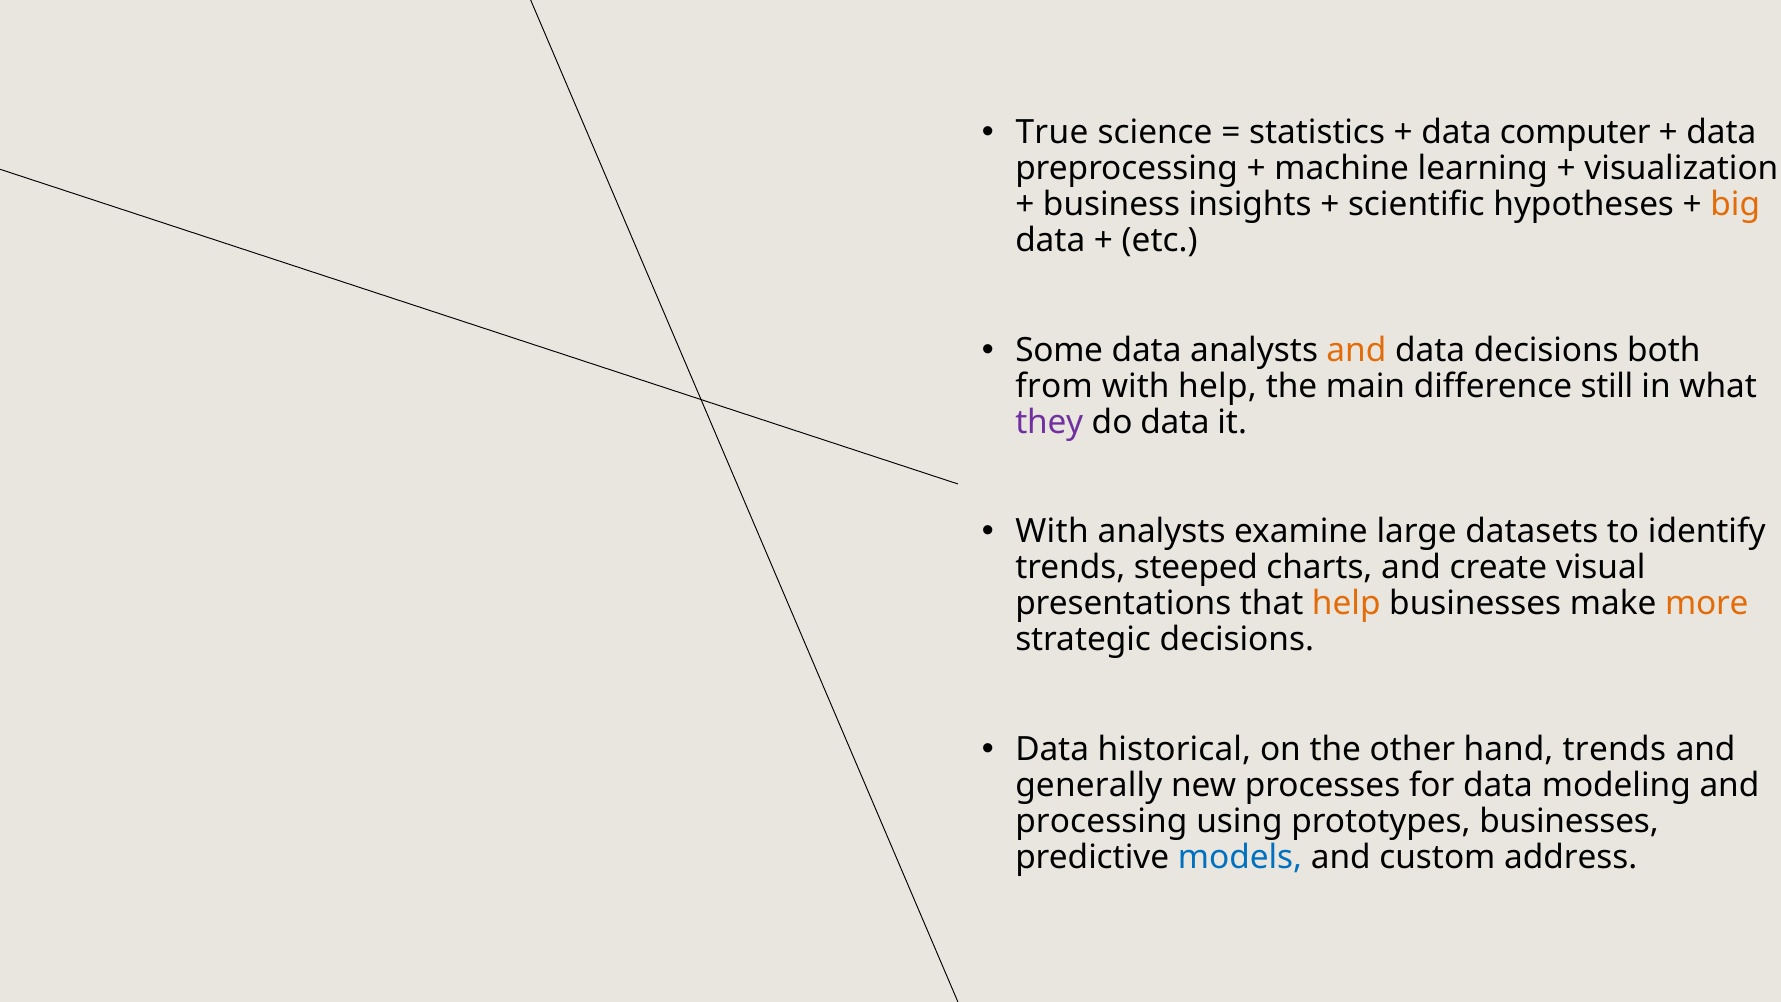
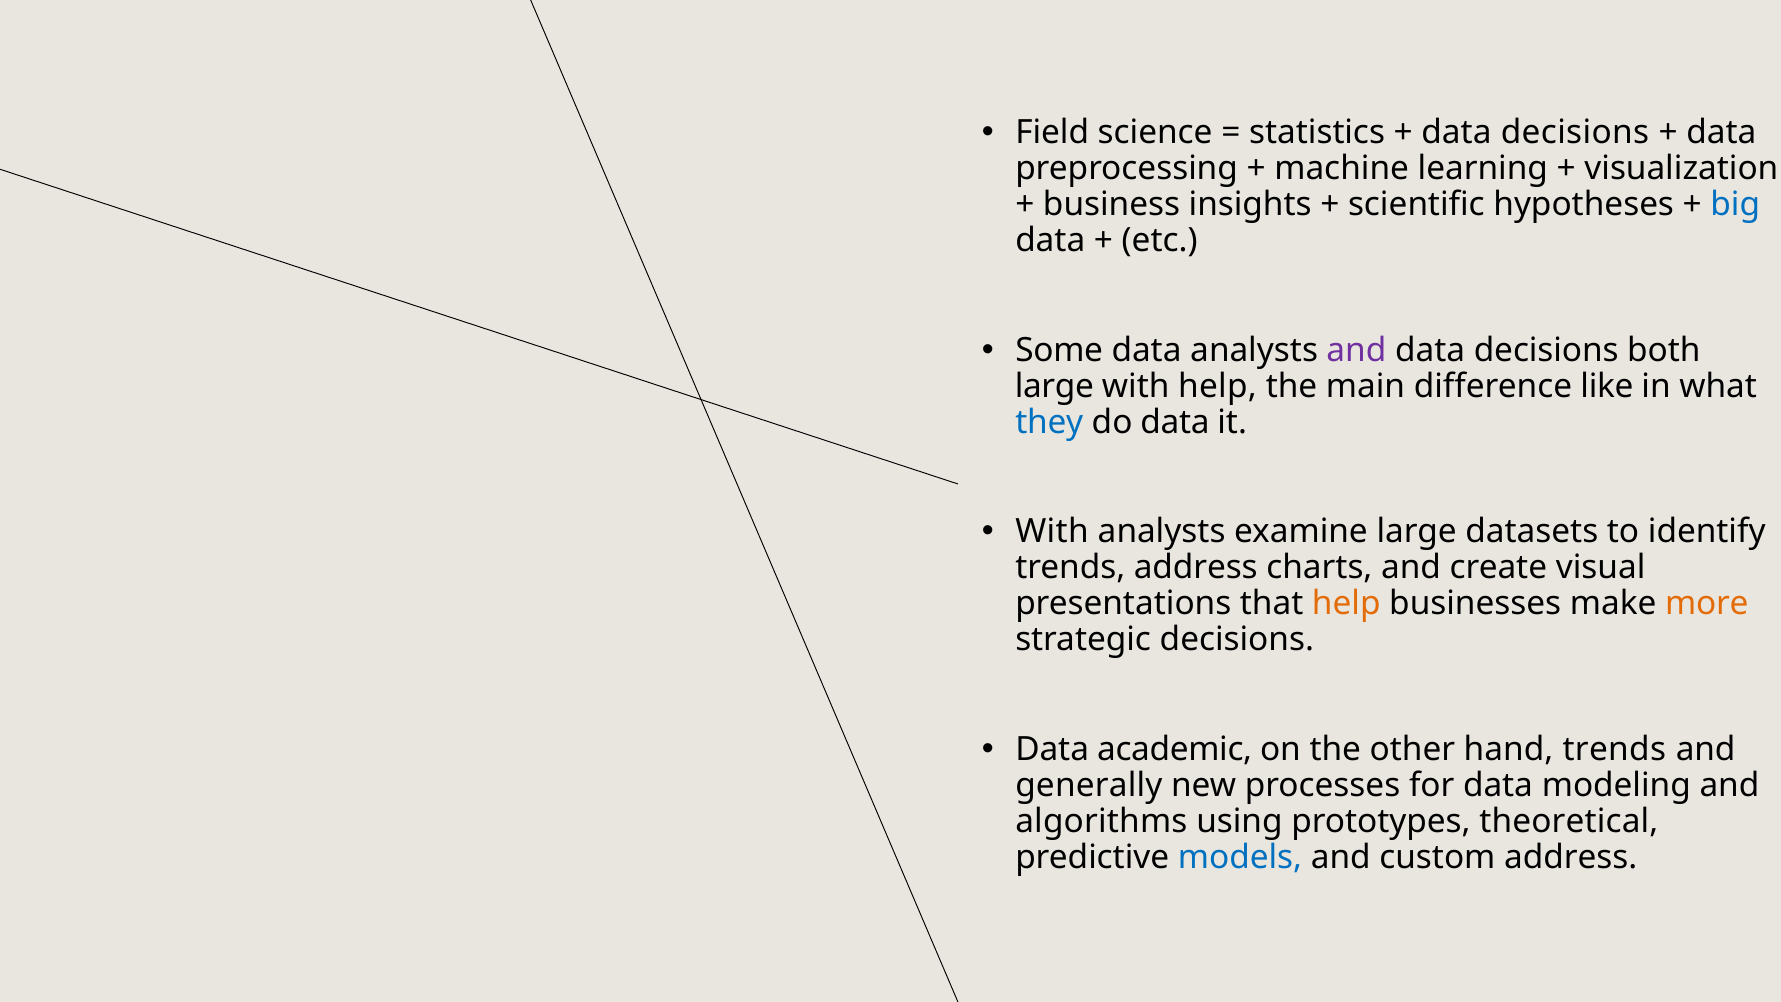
True: True -> Field (1052, 133)
computer: computer -> decisions (1575, 133)
big colour: orange -> blue (1735, 205)
and colour: orange -> purple (1356, 350)
from: from -> large (1054, 386)
still: still -> like (1607, 386)
they colour: purple -> blue (1049, 422)
trends steeped: steeped -> address (1196, 568)
historical: historical -> academic (1175, 749)
processing: processing -> algorithms (1101, 821)
prototypes businesses: businesses -> theoretical (1569, 821)
